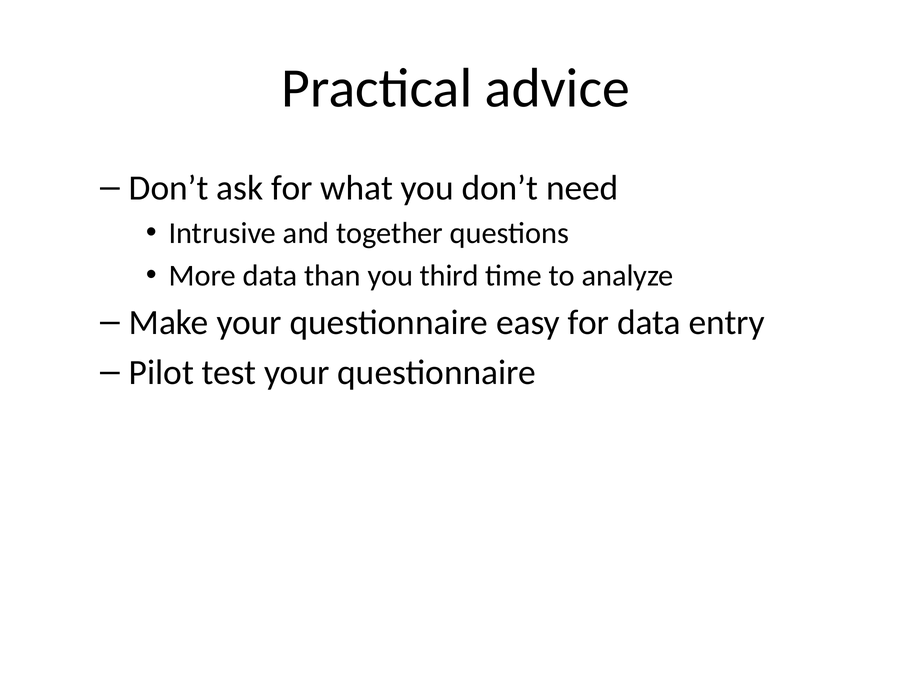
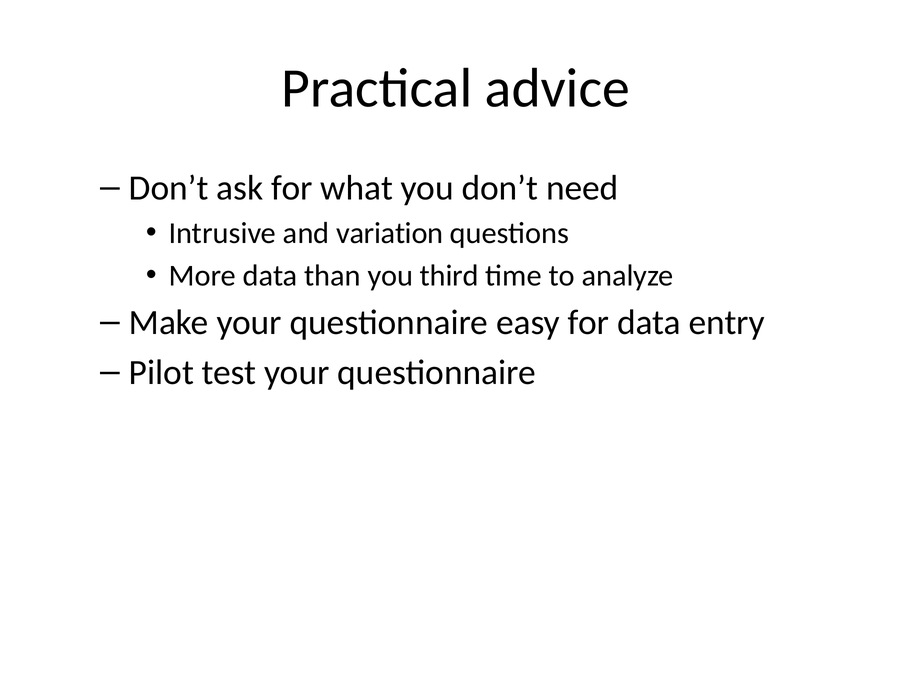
together: together -> variation (390, 233)
